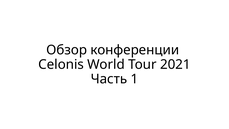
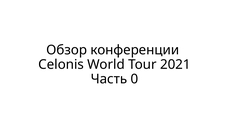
1: 1 -> 0 (134, 79)
